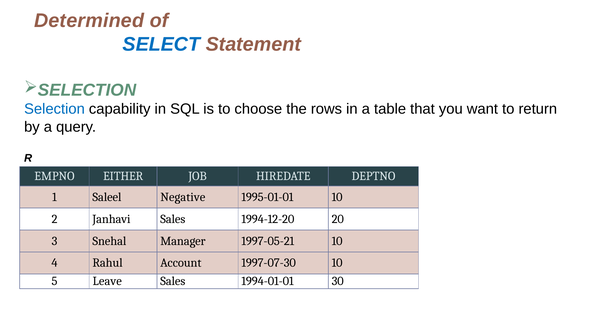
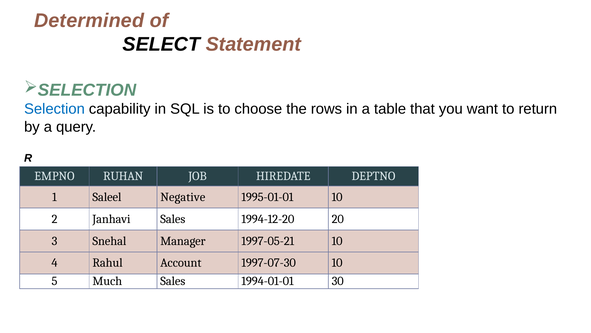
SELECT colour: blue -> black (161, 44)
EITHER: EITHER -> RUHAN (123, 176)
Leave: Leave -> Much (107, 281)
